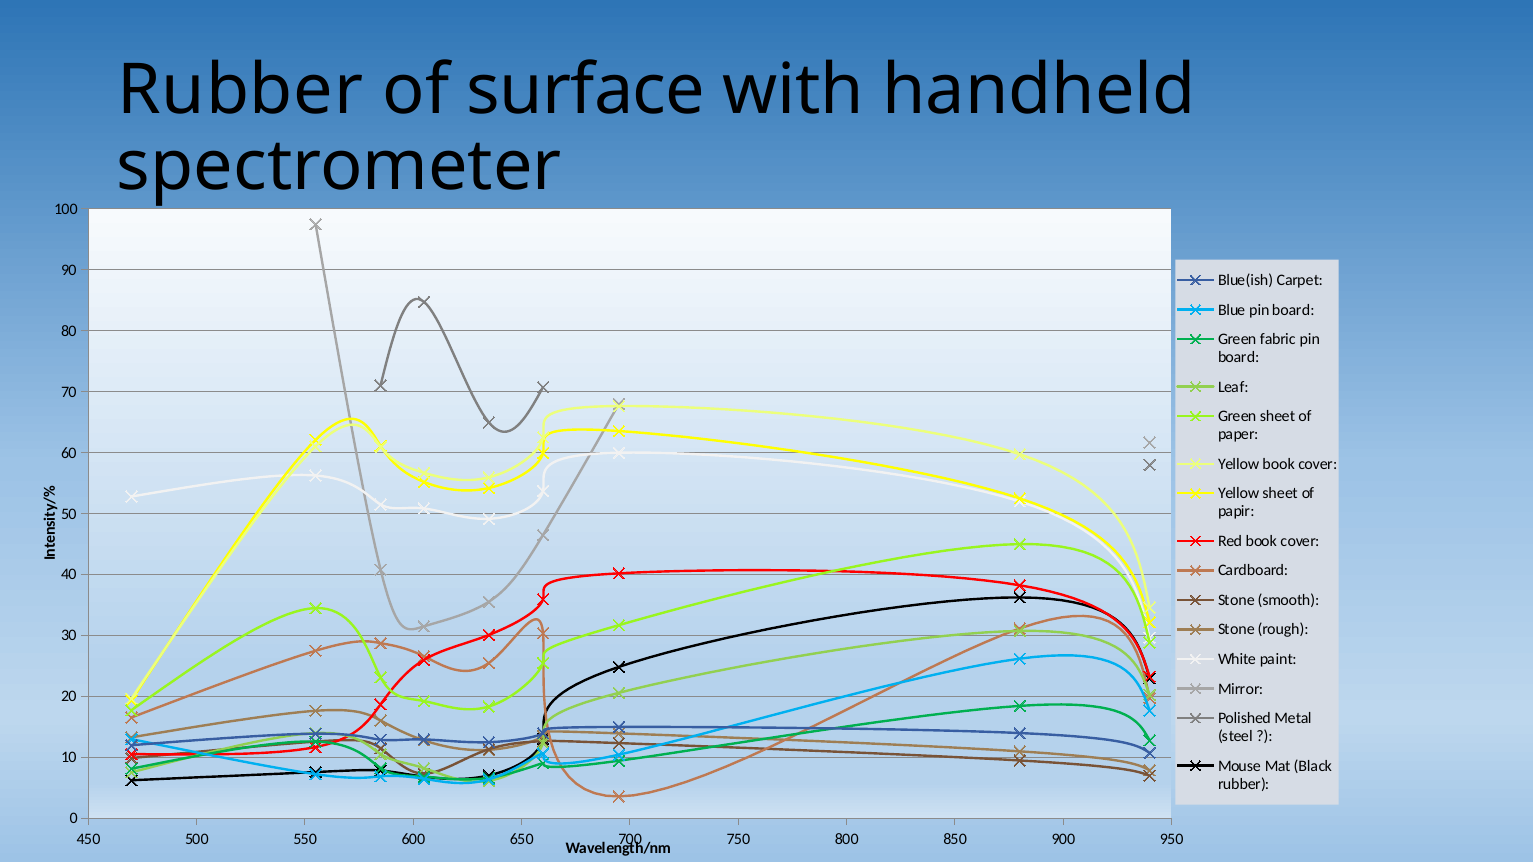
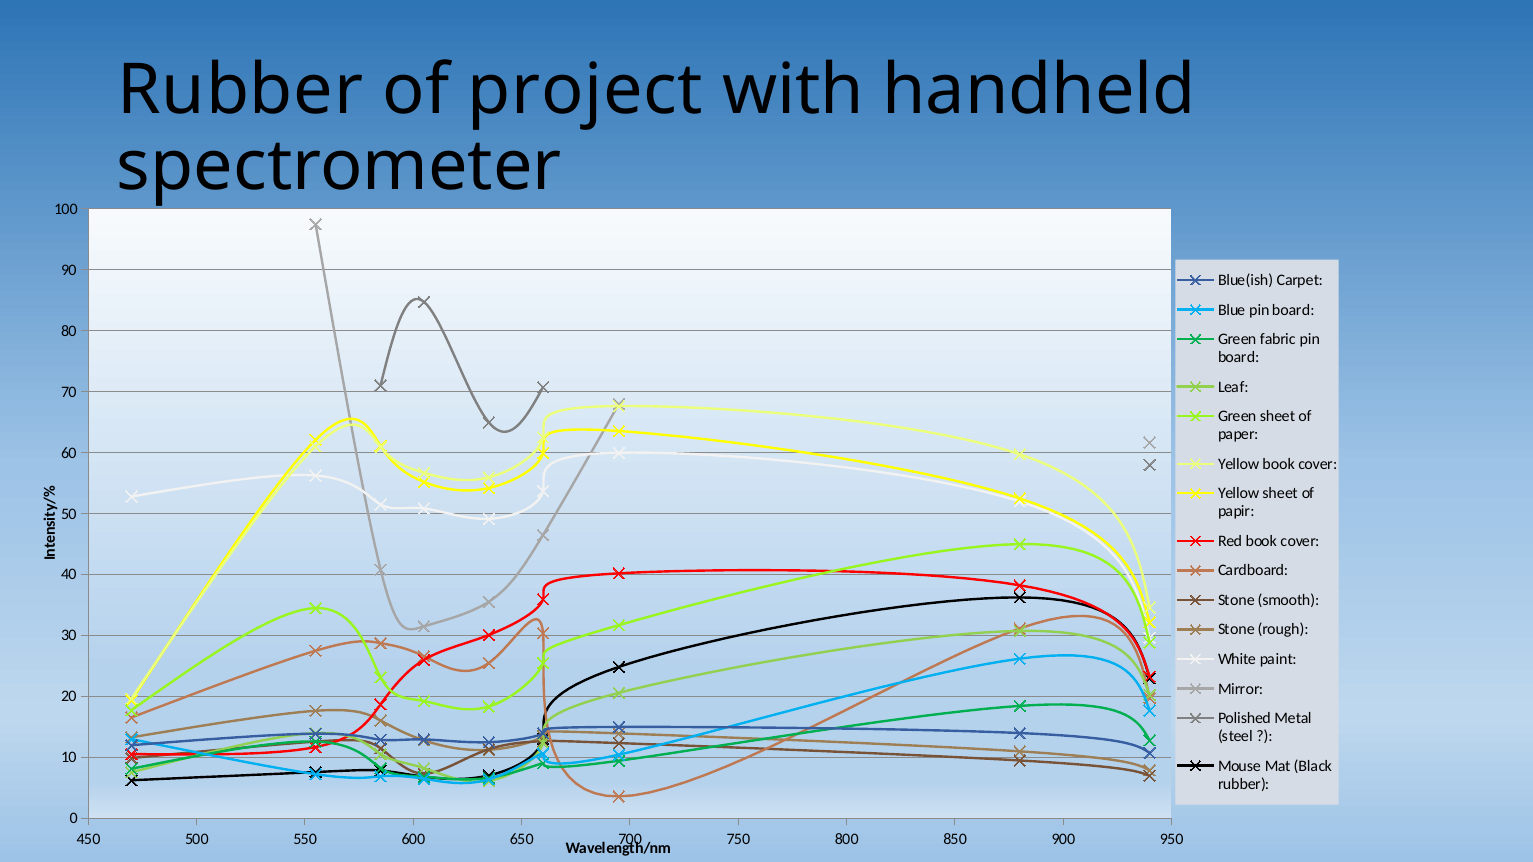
surface: surface -> project (585, 91)
